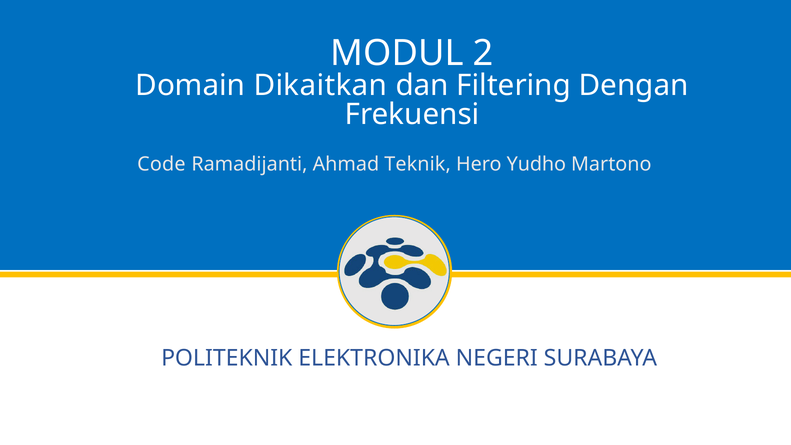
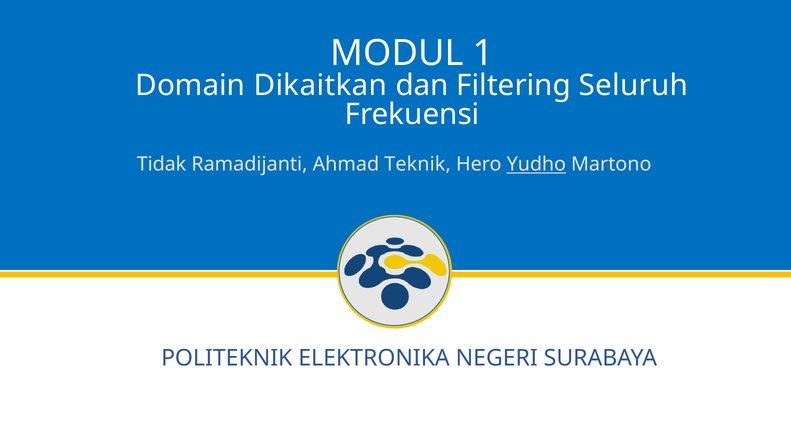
2: 2 -> 1 (483, 53)
Dengan: Dengan -> Seluruh (633, 85)
Code: Code -> Tidak (162, 164)
Yudho underline: none -> present (536, 164)
